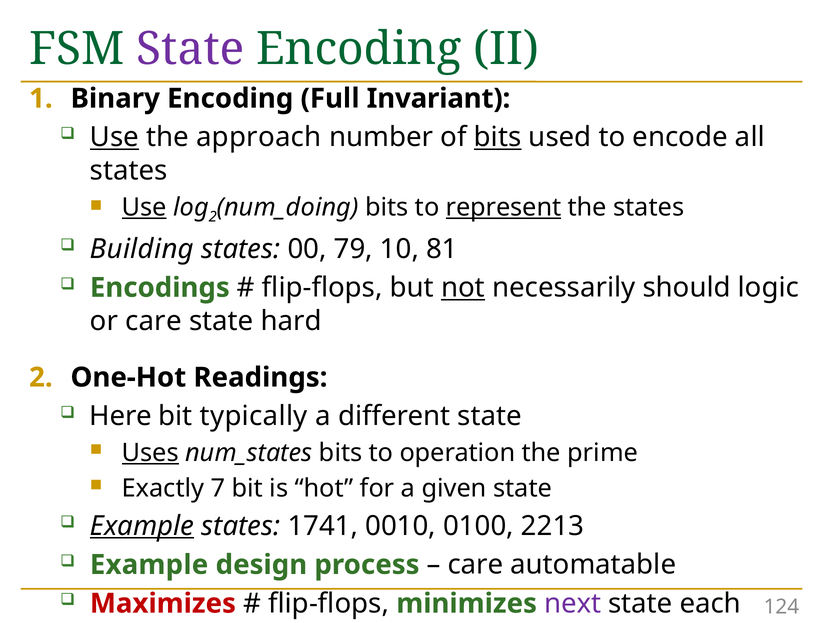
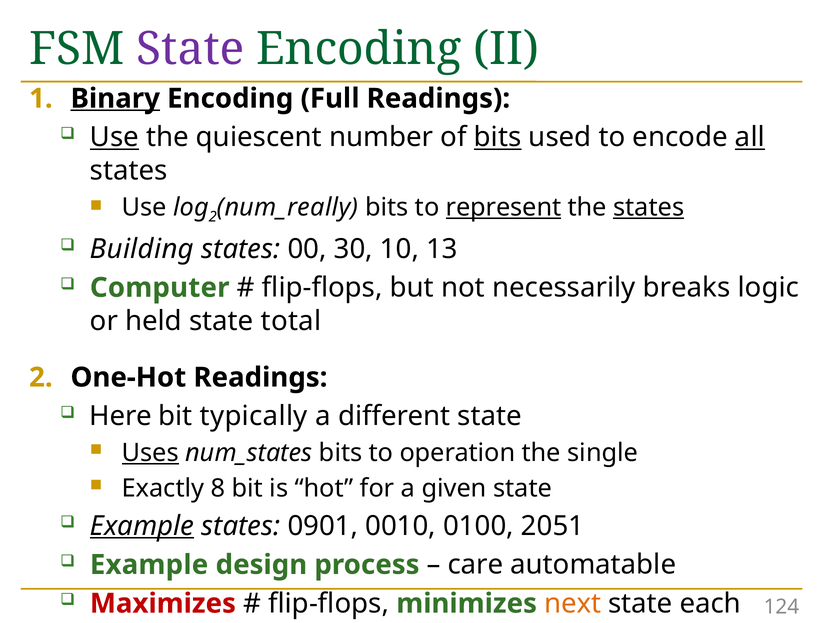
Binary underline: none -> present (115, 98)
Full Invariant: Invariant -> Readings (438, 98)
approach: approach -> quiescent (259, 137)
all underline: none -> present (750, 137)
Use underline: present -> none (144, 207)
num_doing: num_doing -> num_really (288, 207)
states underline: none -> present (649, 207)
79: 79 -> 30 (353, 249)
81: 81 -> 13 (442, 249)
Encodings: Encodings -> Computer (160, 287)
not underline: present -> none (463, 287)
should: should -> breaks (687, 287)
or care: care -> held (154, 321)
hard: hard -> total (291, 321)
prime: prime -> single (603, 453)
7: 7 -> 8 (218, 488)
1741: 1741 -> 0901 (323, 526)
2213: 2213 -> 2051 (553, 526)
next colour: purple -> orange (573, 603)
